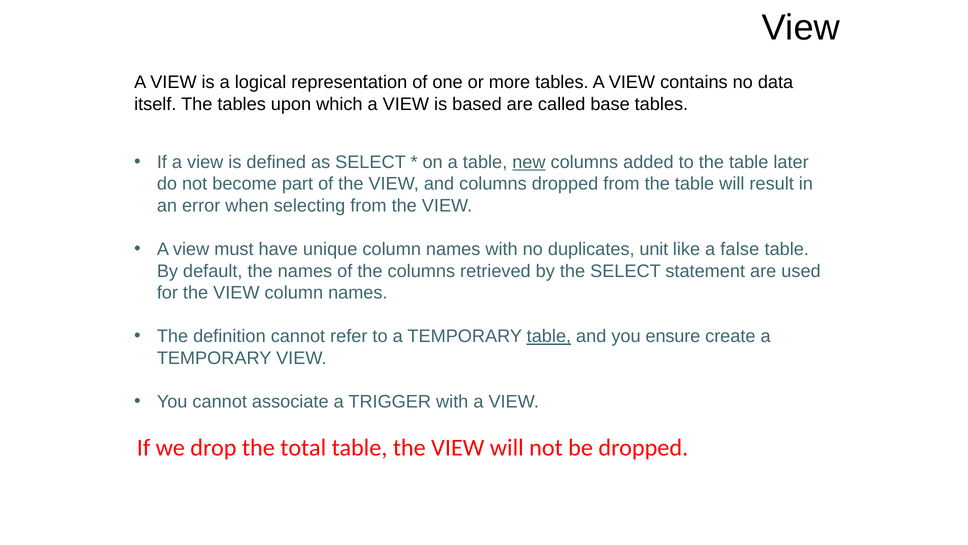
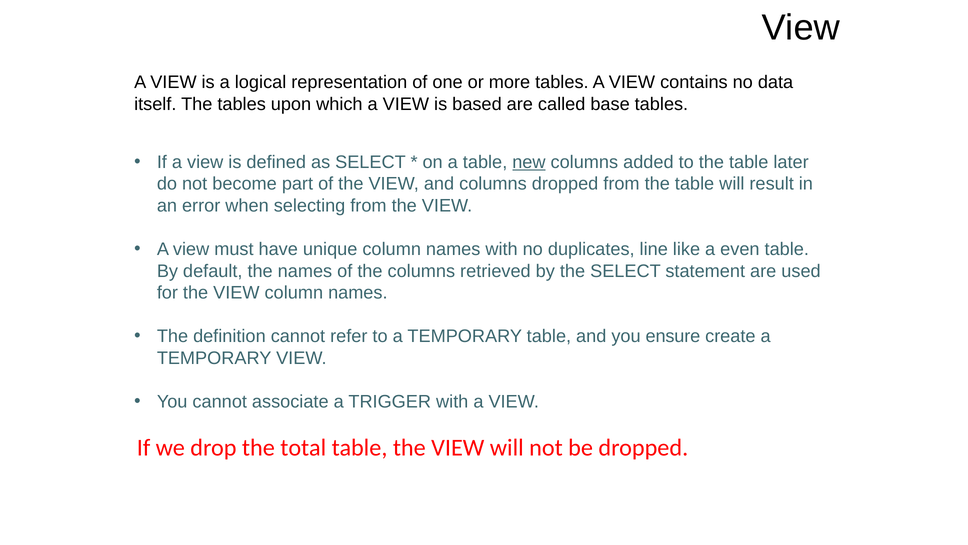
unit: unit -> line (654, 249)
false: false -> even (740, 249)
table underline: present -> none (549, 336)
